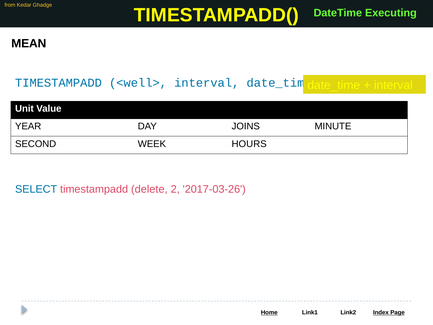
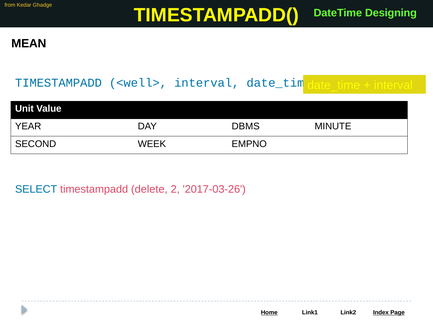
Executing: Executing -> Designing (391, 13)
JOINS: JOINS -> DBMS (246, 126)
HOURS: HOURS -> EMPNO (249, 144)
